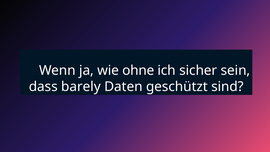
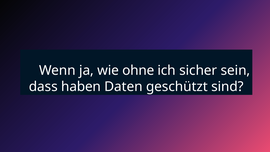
barely: barely -> haben (81, 87)
